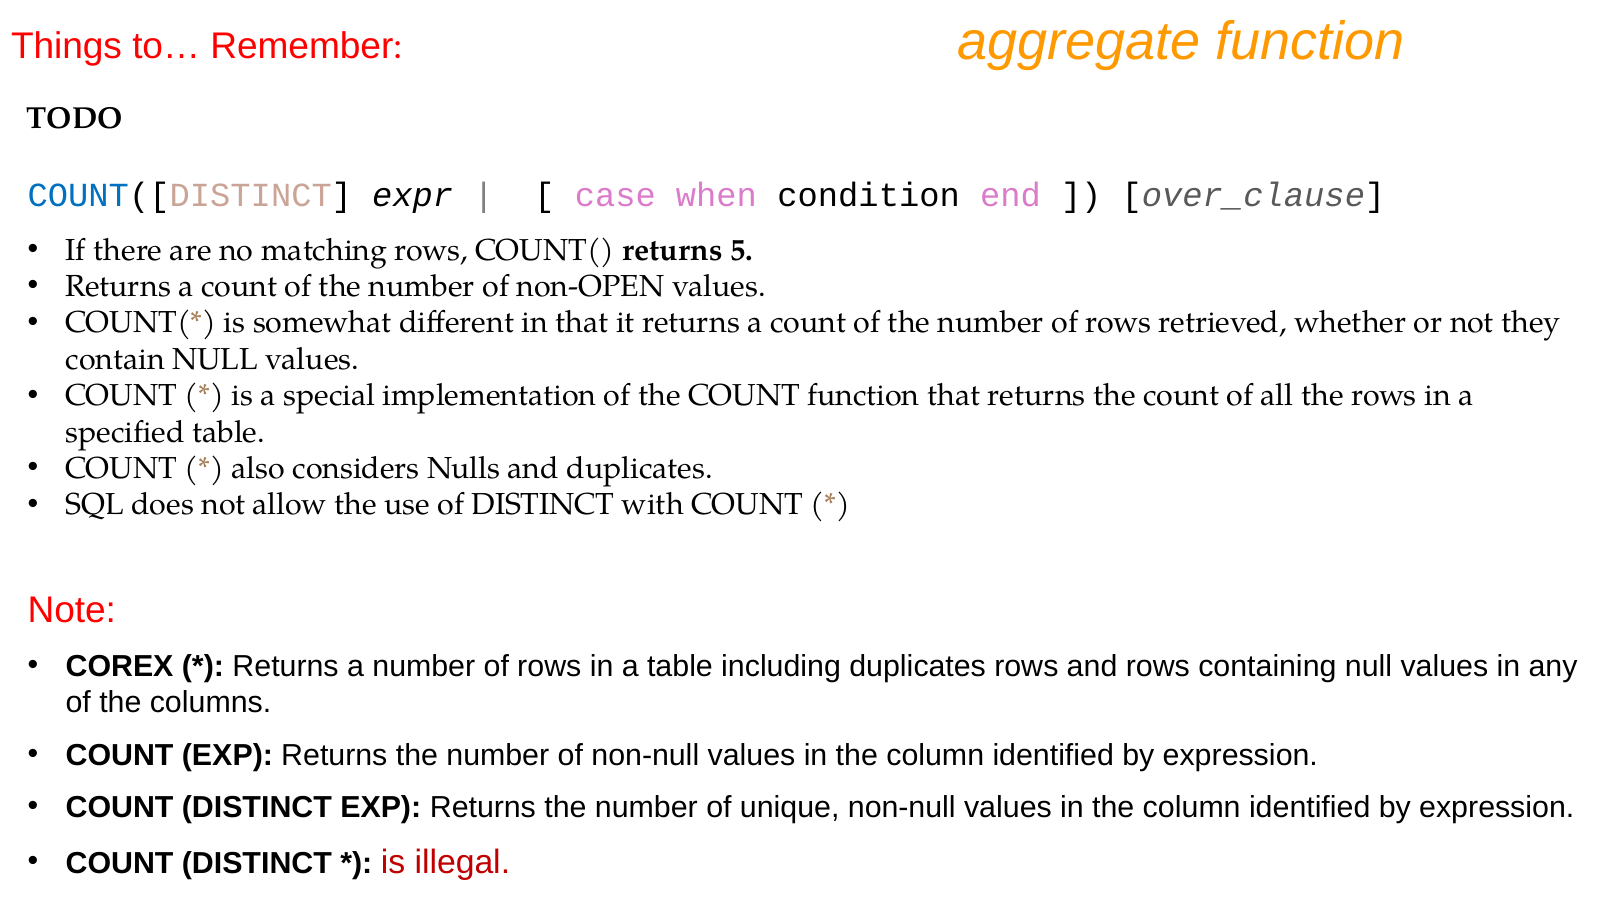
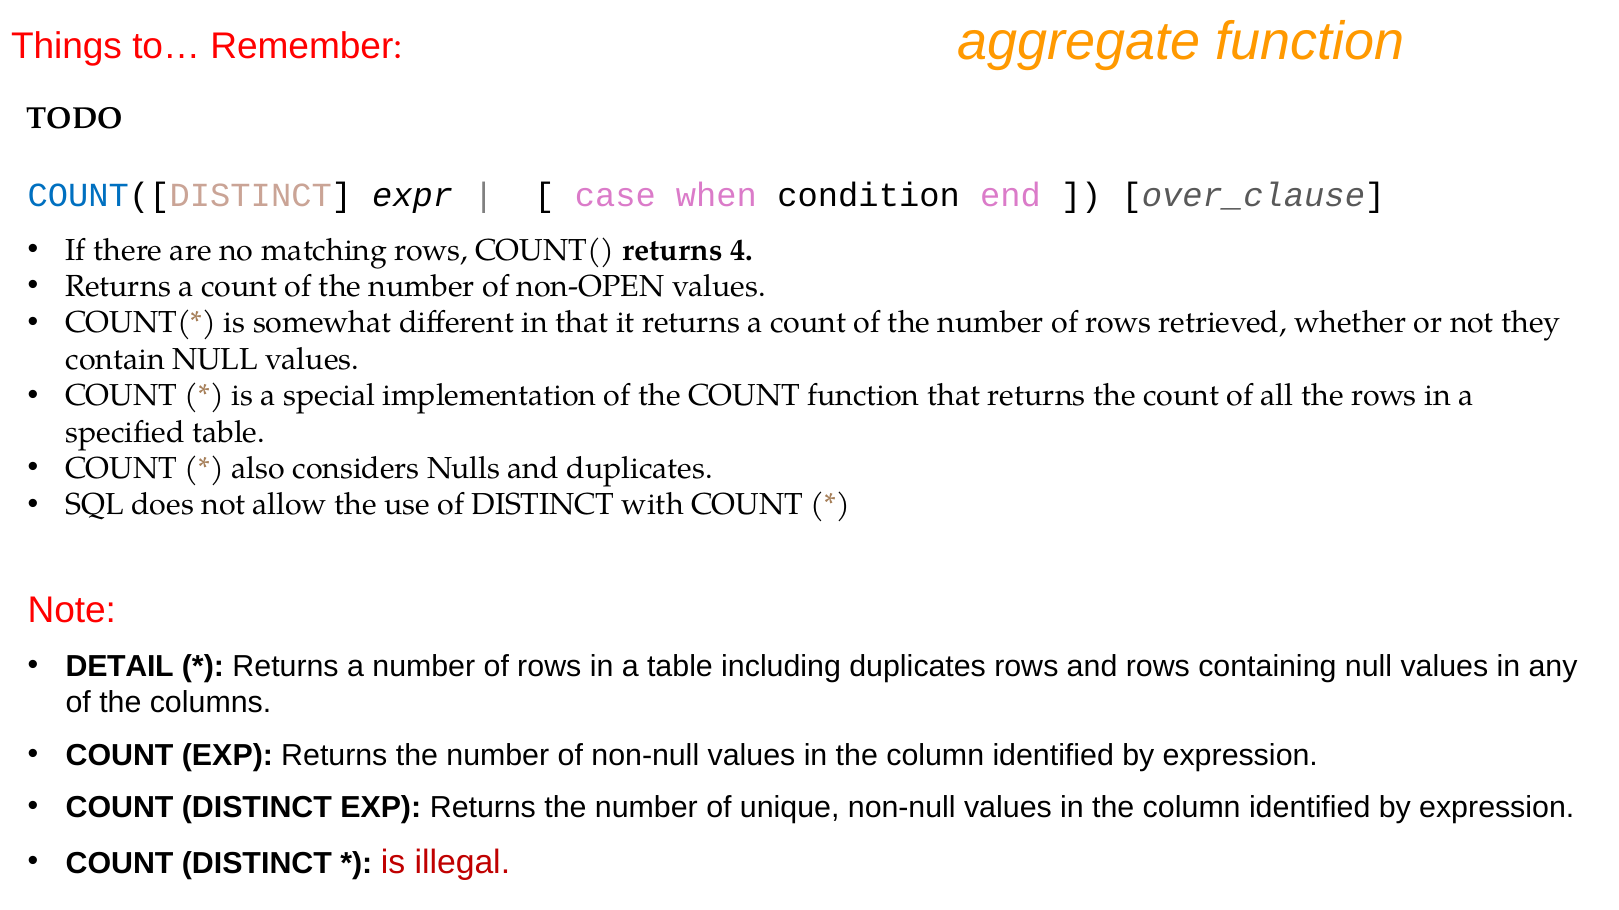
5: 5 -> 4 (742, 250)
COREX: COREX -> DETAIL (120, 667)
